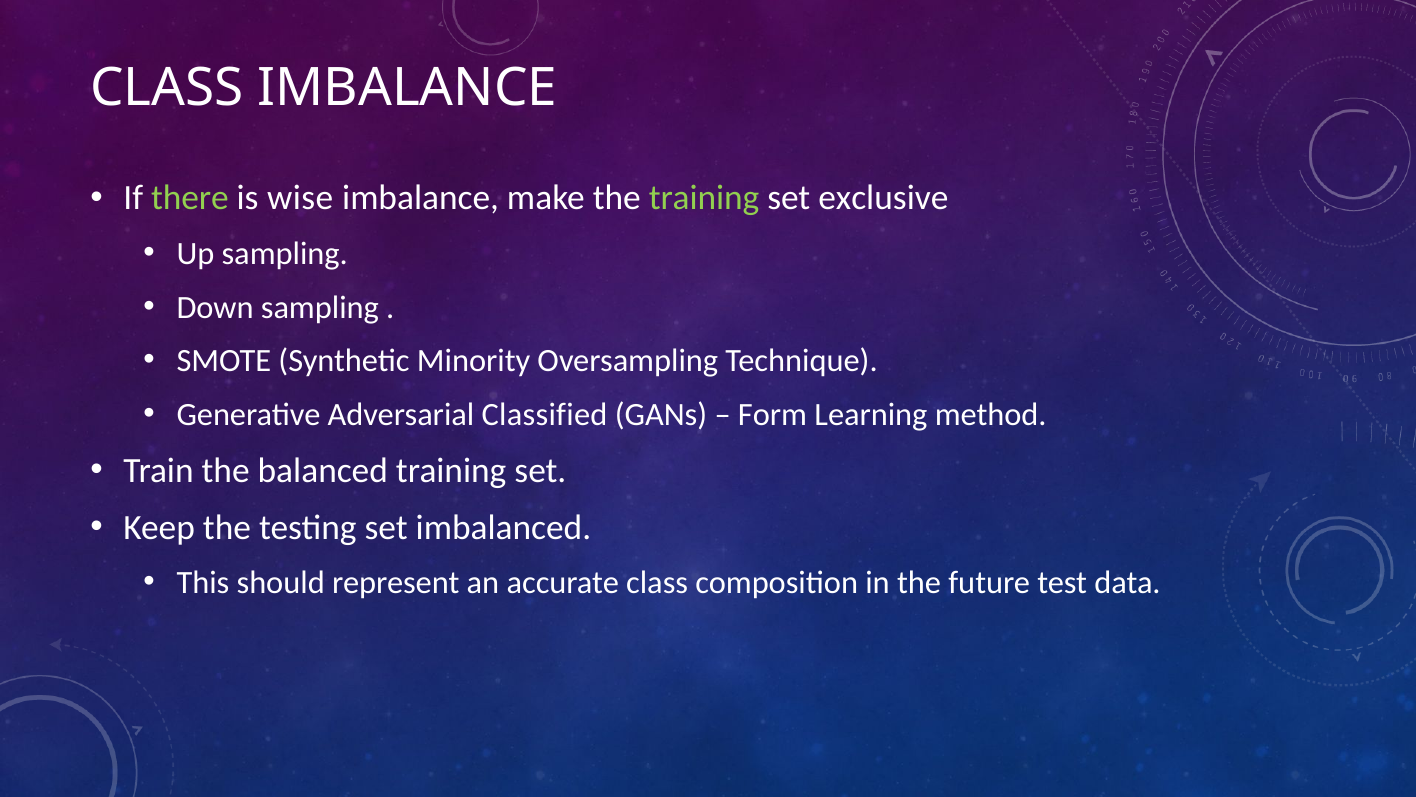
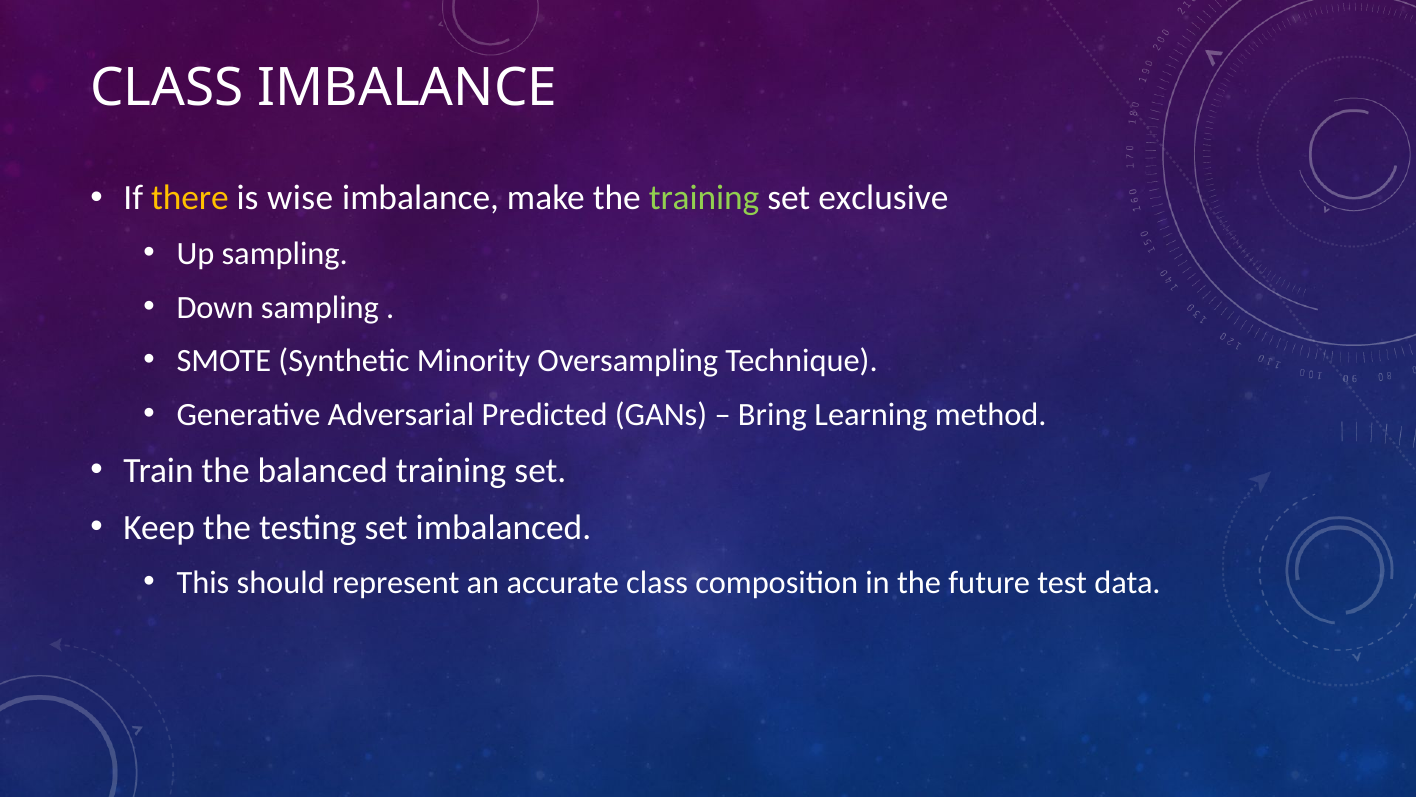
there colour: light green -> yellow (190, 198)
Classified: Classified -> Predicted (545, 414)
Form: Form -> Bring (772, 414)
